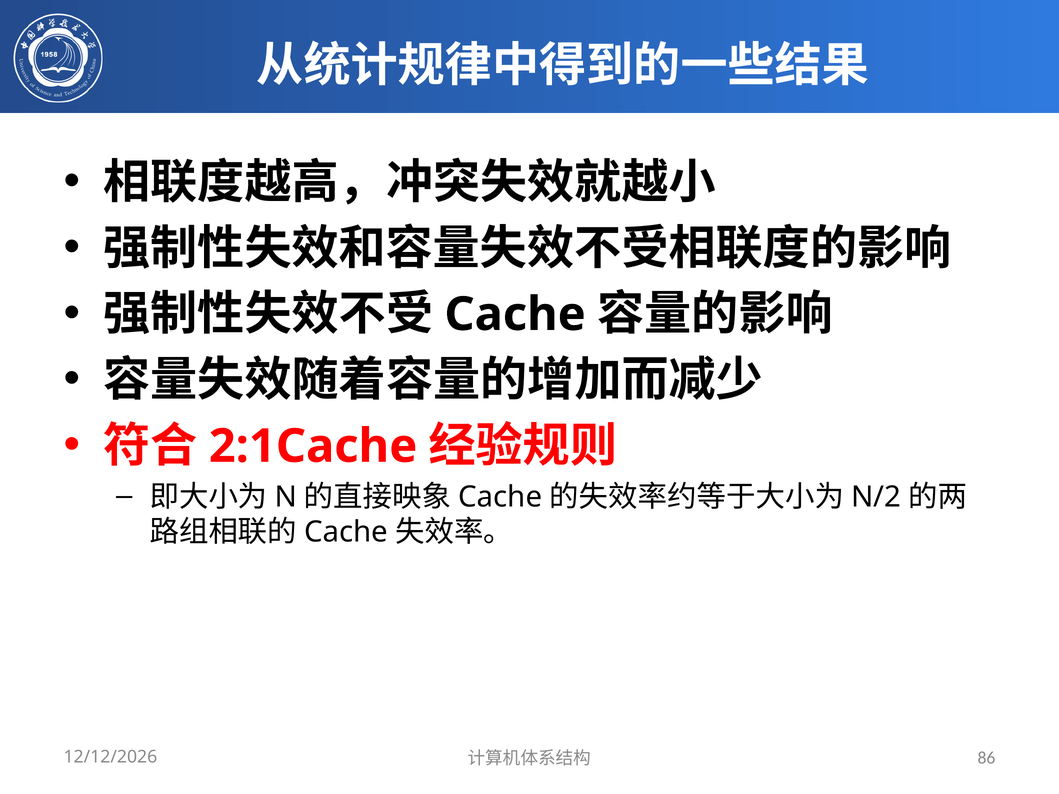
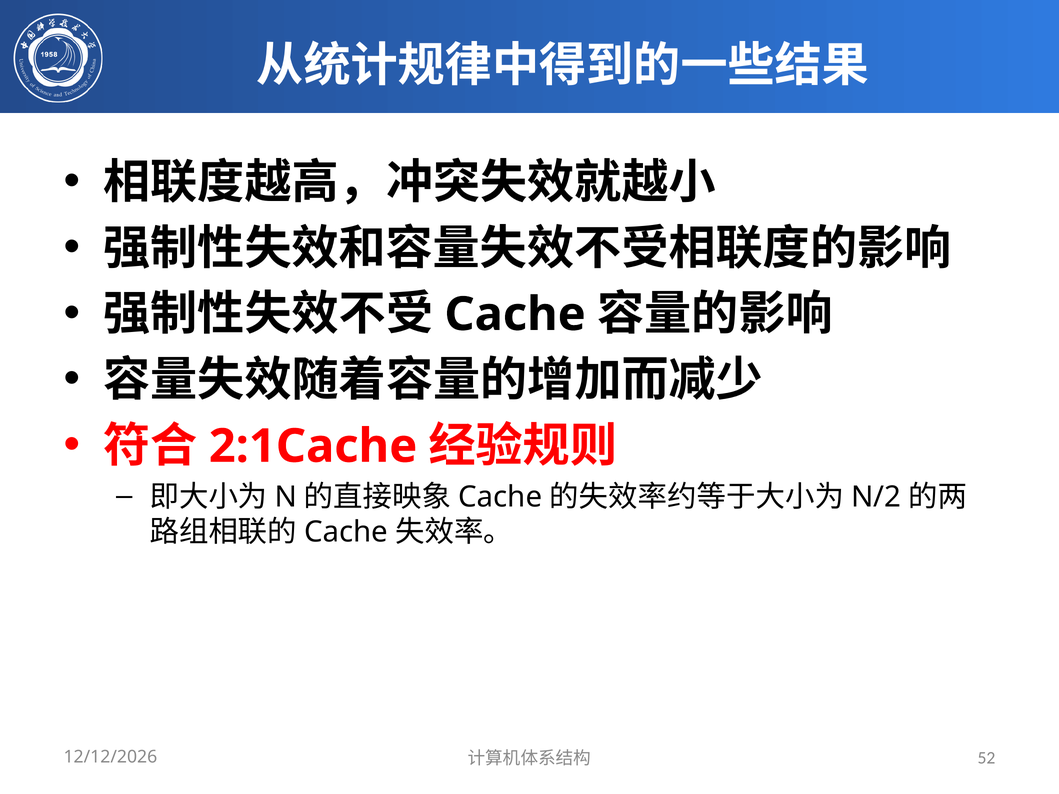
86: 86 -> 52 (987, 758)
